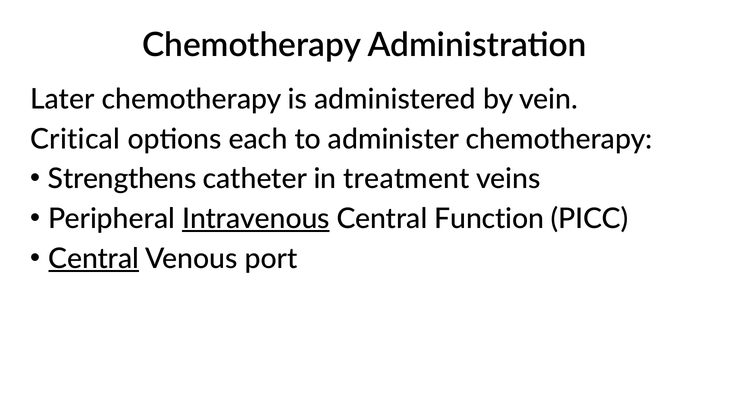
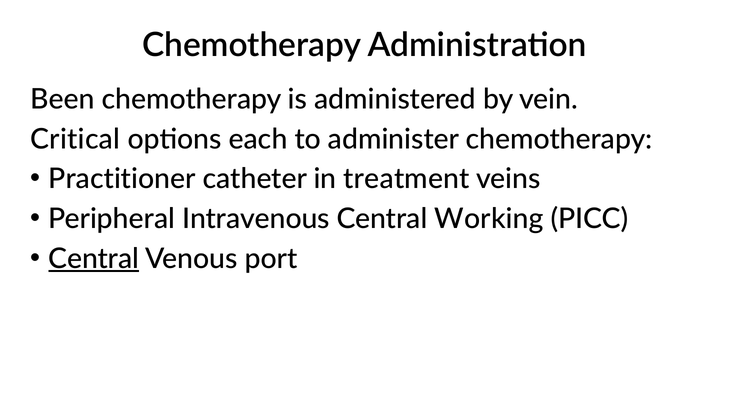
Later: Later -> Been (62, 99)
Strengthens: Strengthens -> Practitioner (122, 179)
Intravenous underline: present -> none (256, 219)
Function: Function -> Working (489, 219)
